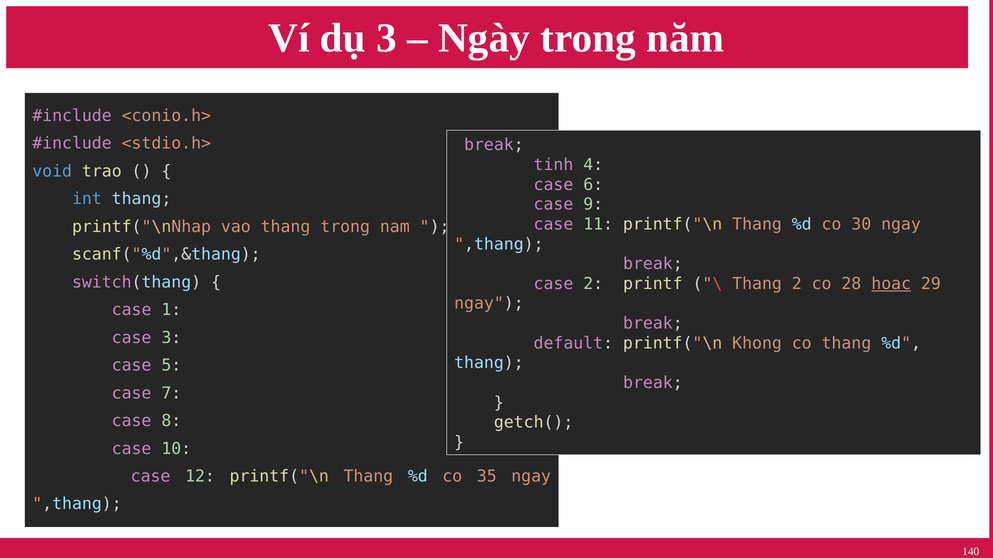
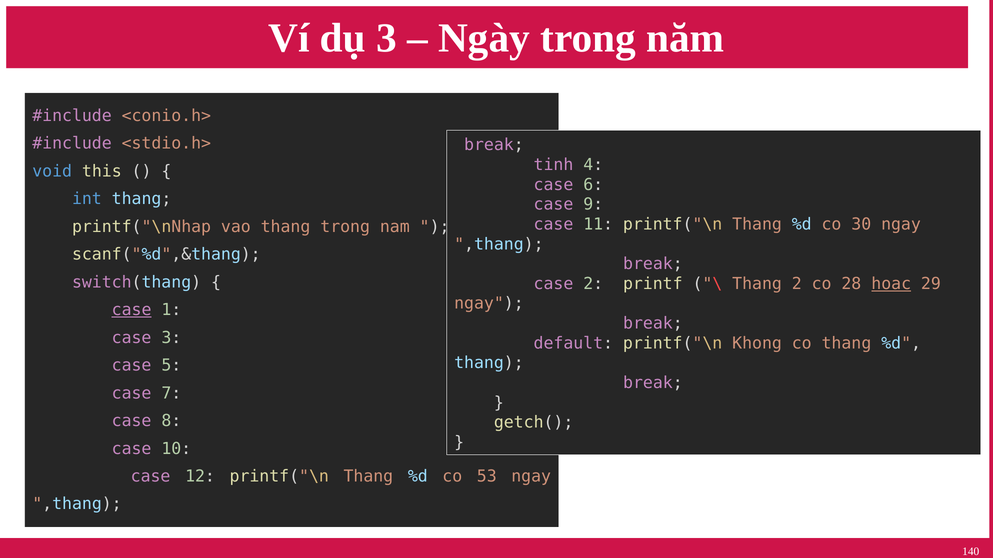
trao: trao -> this (102, 171)
case underline: none -> present (132, 310)
35: 35 -> 53 (487, 477)
